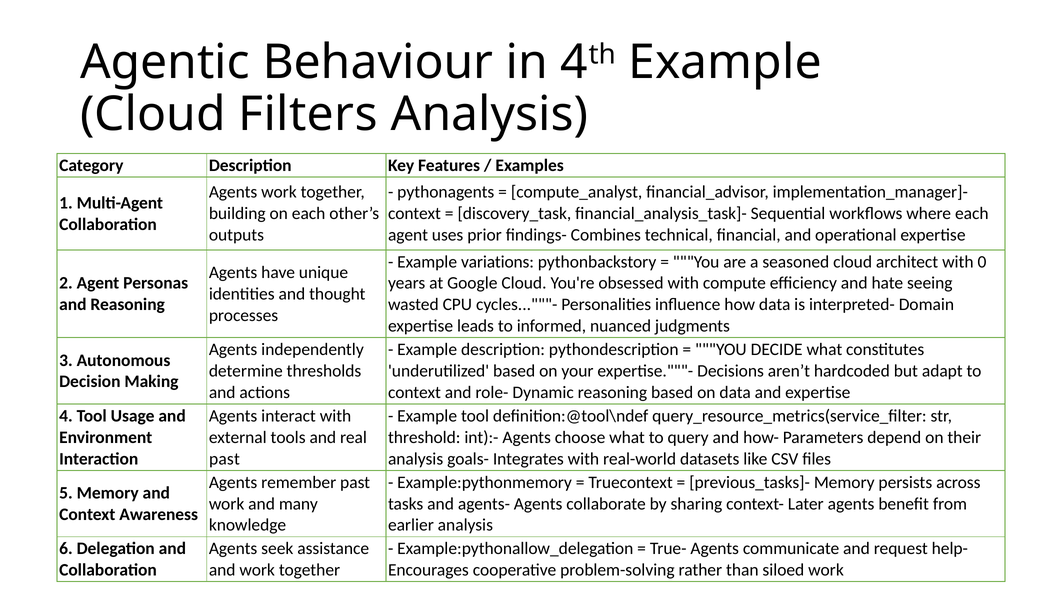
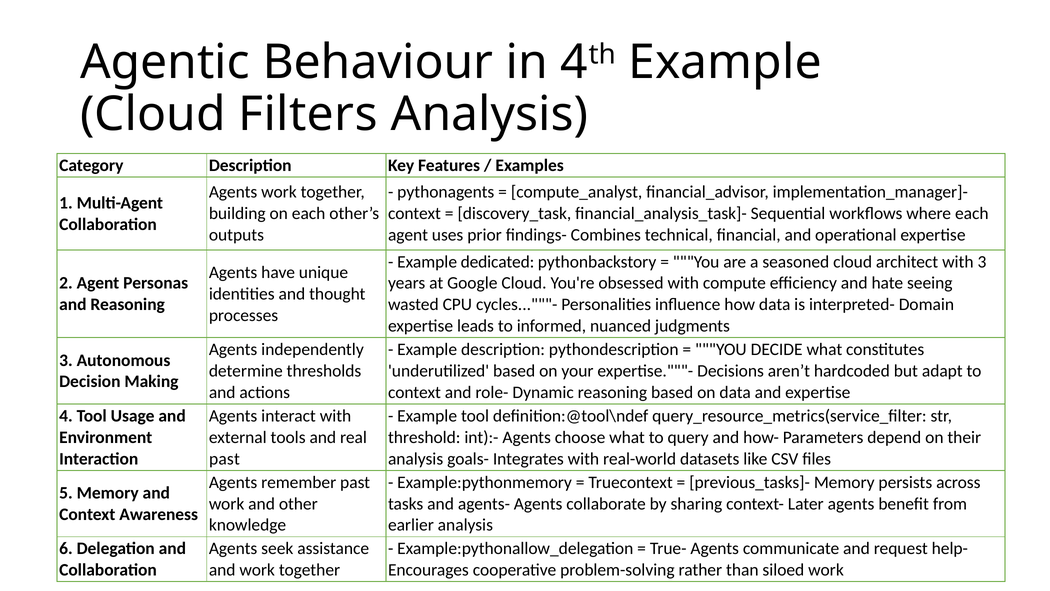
variations: variations -> dedicated (498, 262)
with 0: 0 -> 3 (982, 262)
many: many -> other (298, 503)
